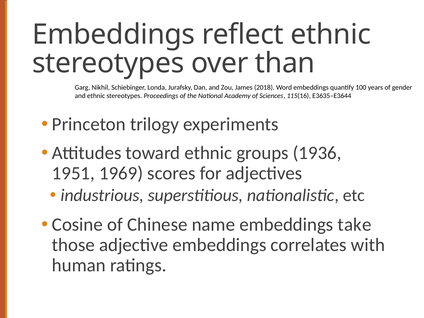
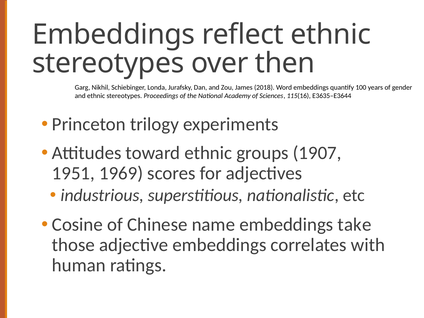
than: than -> then (285, 63)
1936: 1936 -> 1907 (317, 153)
